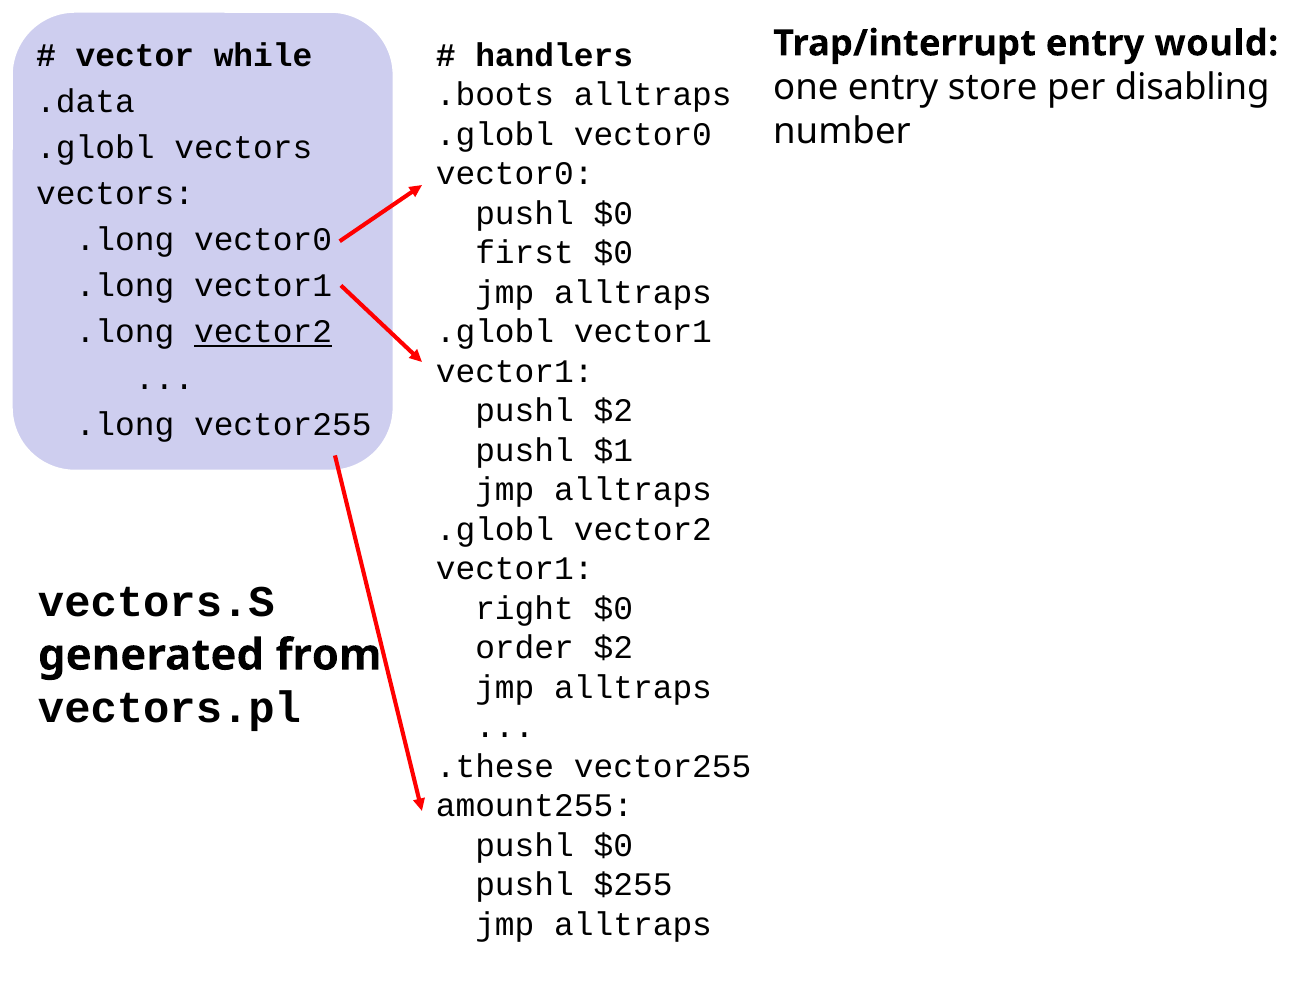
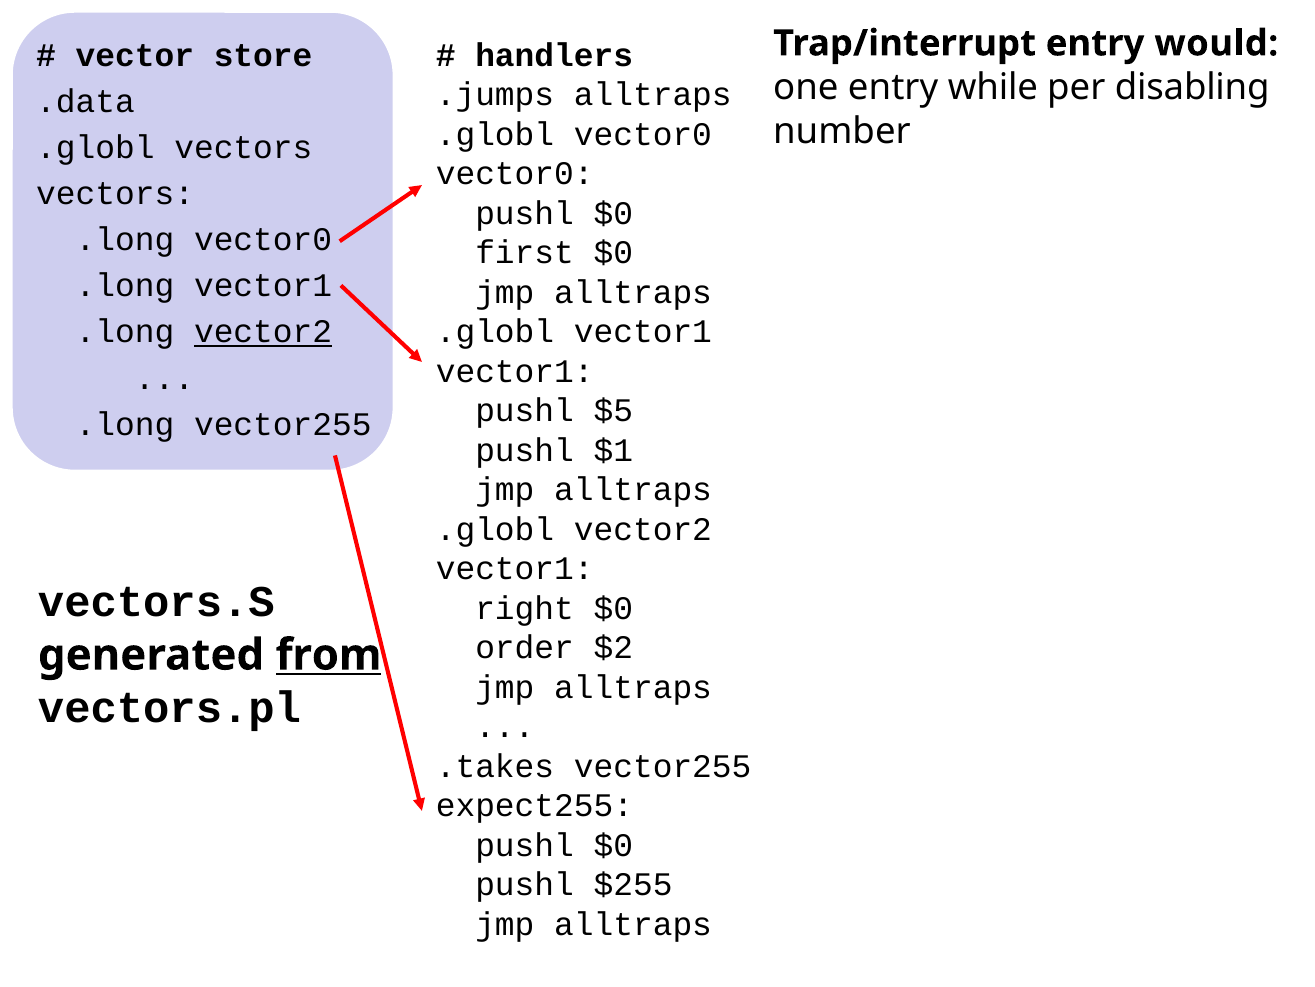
while: while -> store (263, 56)
store: store -> while (993, 87)
.boots: .boots -> .jumps (495, 95)
pushl $2: $2 -> $5 (613, 411)
from underline: none -> present (329, 655)
.these: .these -> .takes (495, 766)
amount255: amount255 -> expect255 (534, 805)
